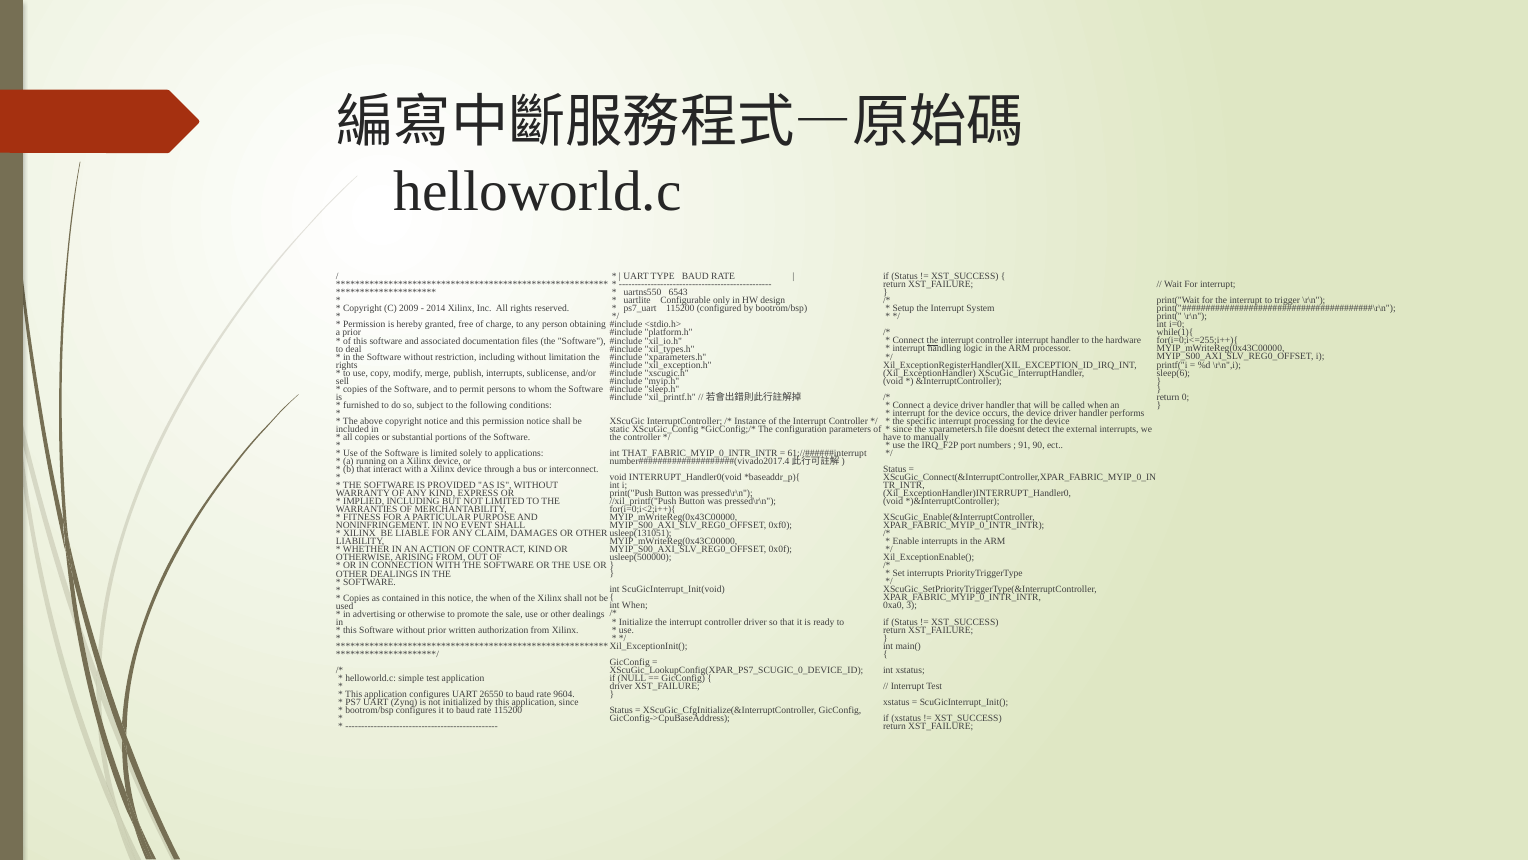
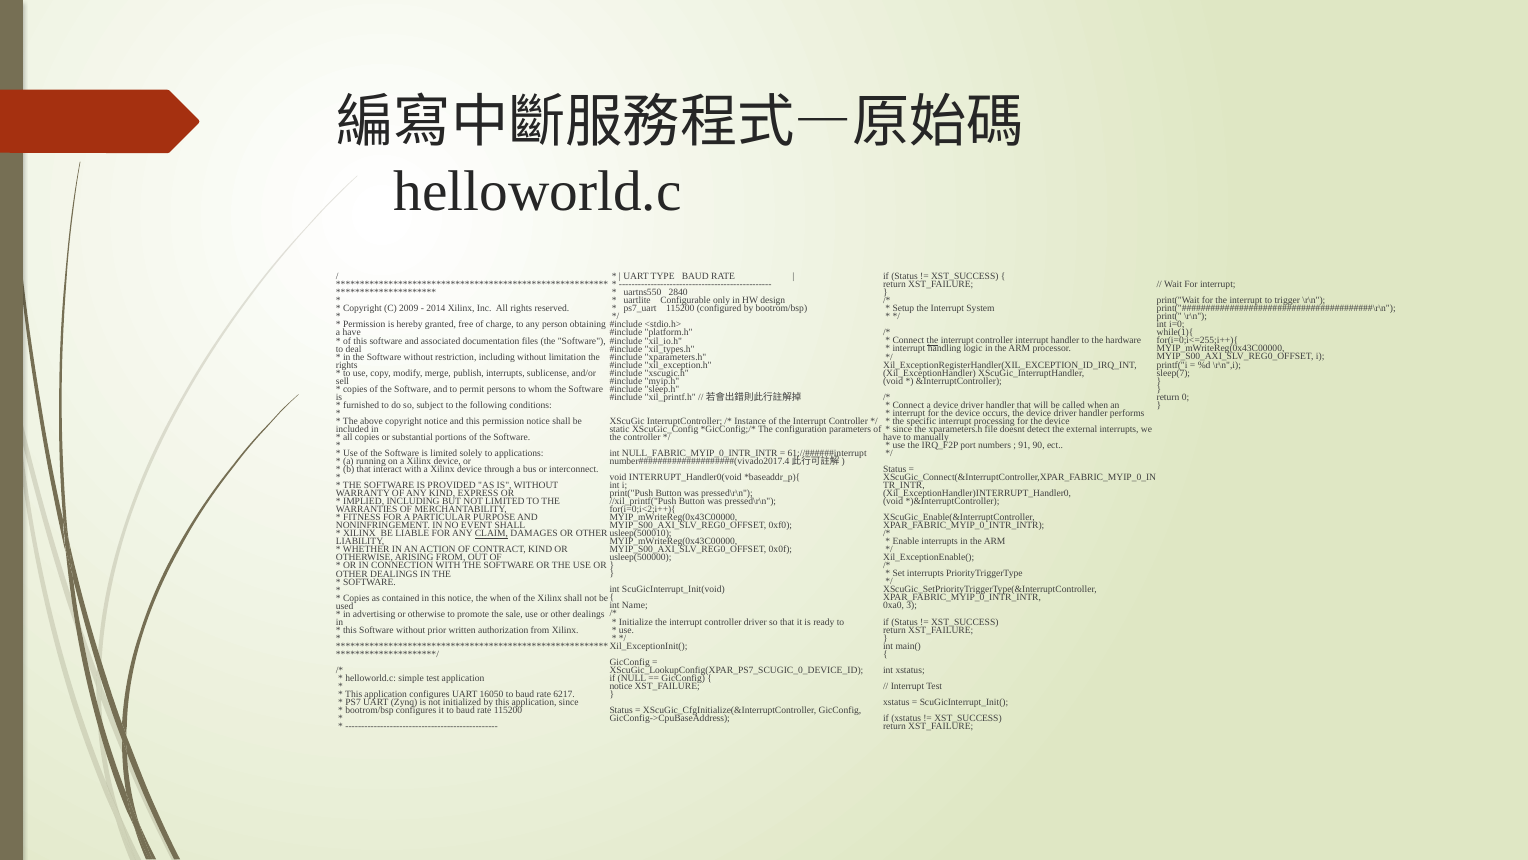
6543: 6543 -> 2840 (678, 292)
a prior: prior -> have (352, 333)
sleep(6: sleep(6 -> sleep(7 (1173, 373)
THAT_FABRIC_MYIP_0_INTR_INTR: THAT_FABRIC_MYIP_0_INTR_INTR -> NULL_FABRIC_MYIP_0_INTR_INTR (700, 453)
usleep(131051: usleep(131051 -> usleep(500010 (641, 533)
CLAIM underline: none -> present (491, 533)
int When: When -> Name (635, 605)
driver: driver -> notice (621, 686)
26550: 26550 -> 16050 (492, 694)
9604: 9604 -> 6217 (564, 694)
